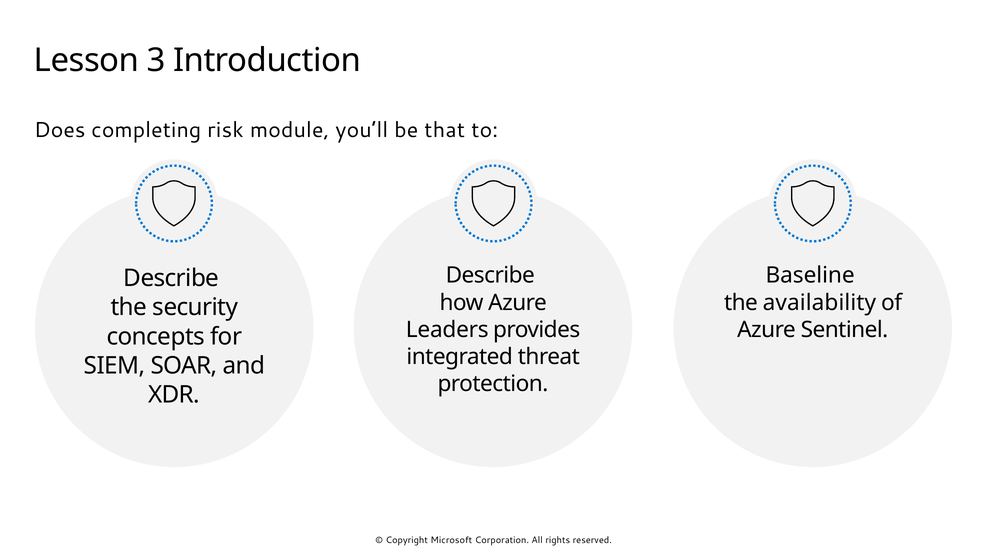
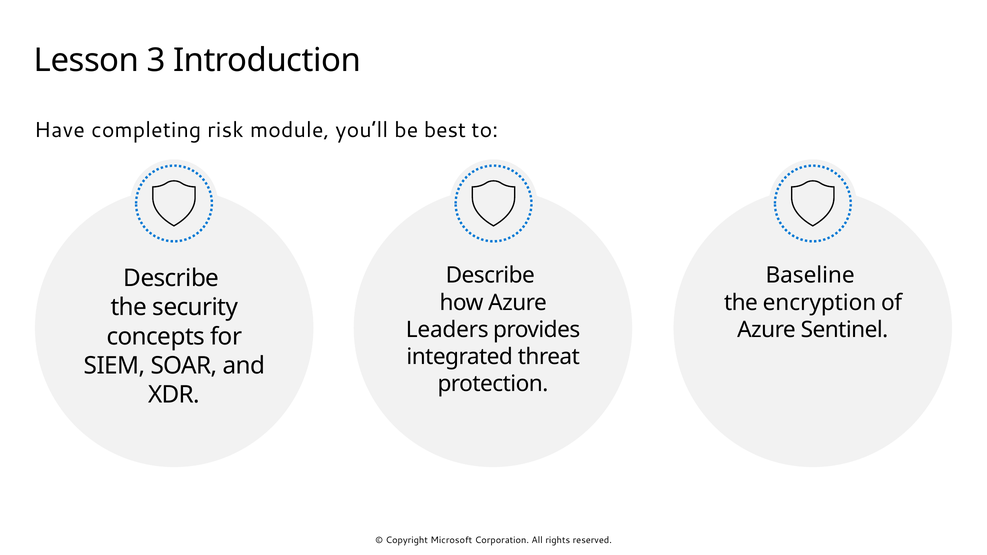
Does: Does -> Have (60, 130)
that: that -> best (445, 130)
availability: availability -> encryption (819, 303)
